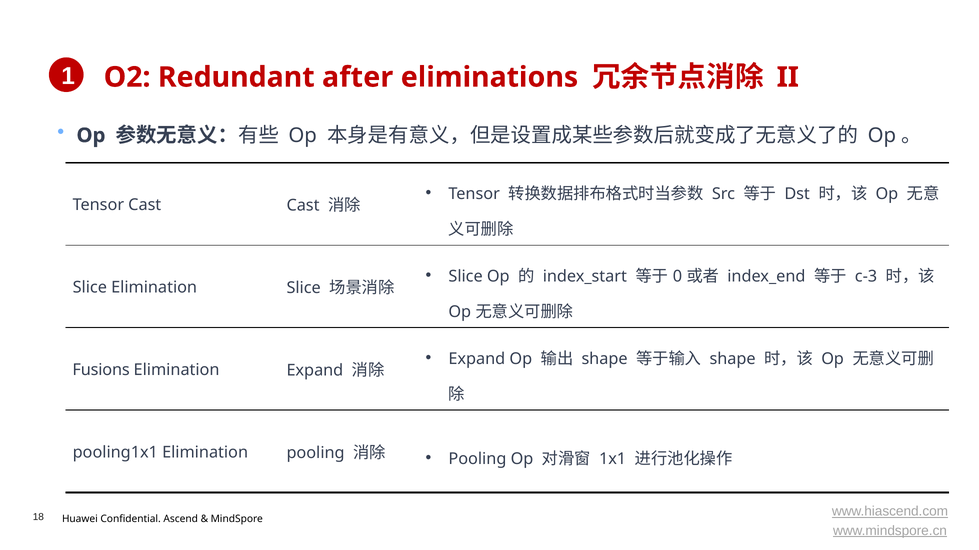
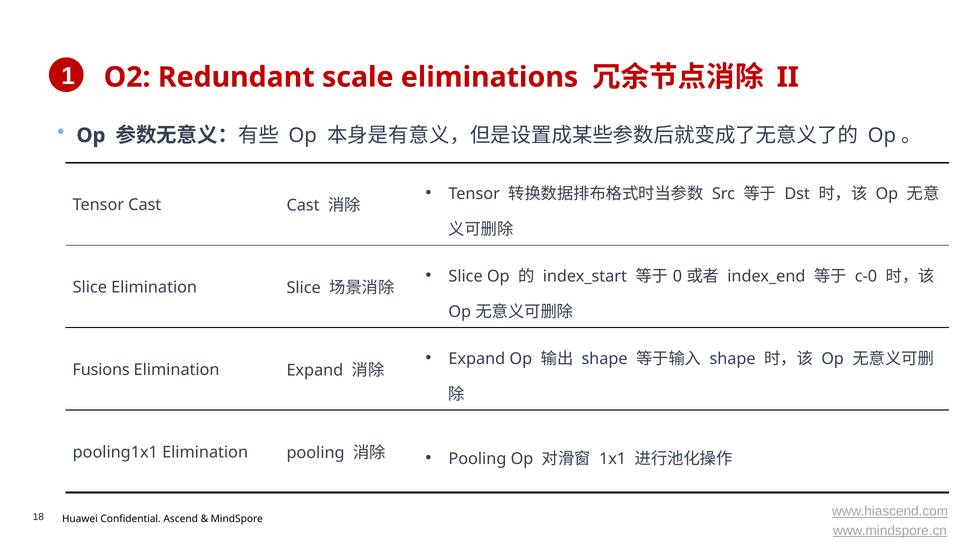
after: after -> scale (358, 77)
c-3: c-3 -> c-0 (866, 277)
